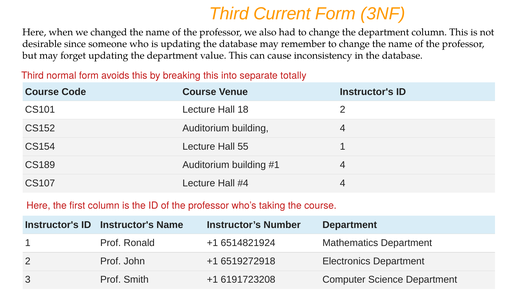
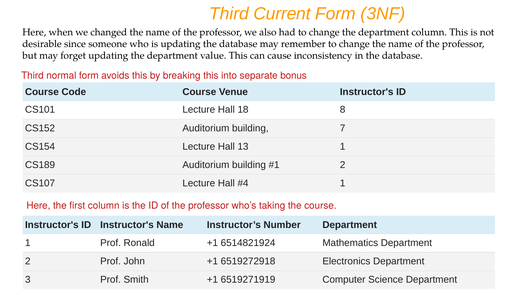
totally: totally -> bonus (294, 75)
18 2: 2 -> 8 (343, 110)
building 4: 4 -> 7 (343, 128)
55: 55 -> 13 (243, 146)
4: 4 -> 2 (343, 165)
4: 4 -> 1 (343, 183)
6191723208: 6191723208 -> 6519271919 (248, 279)
